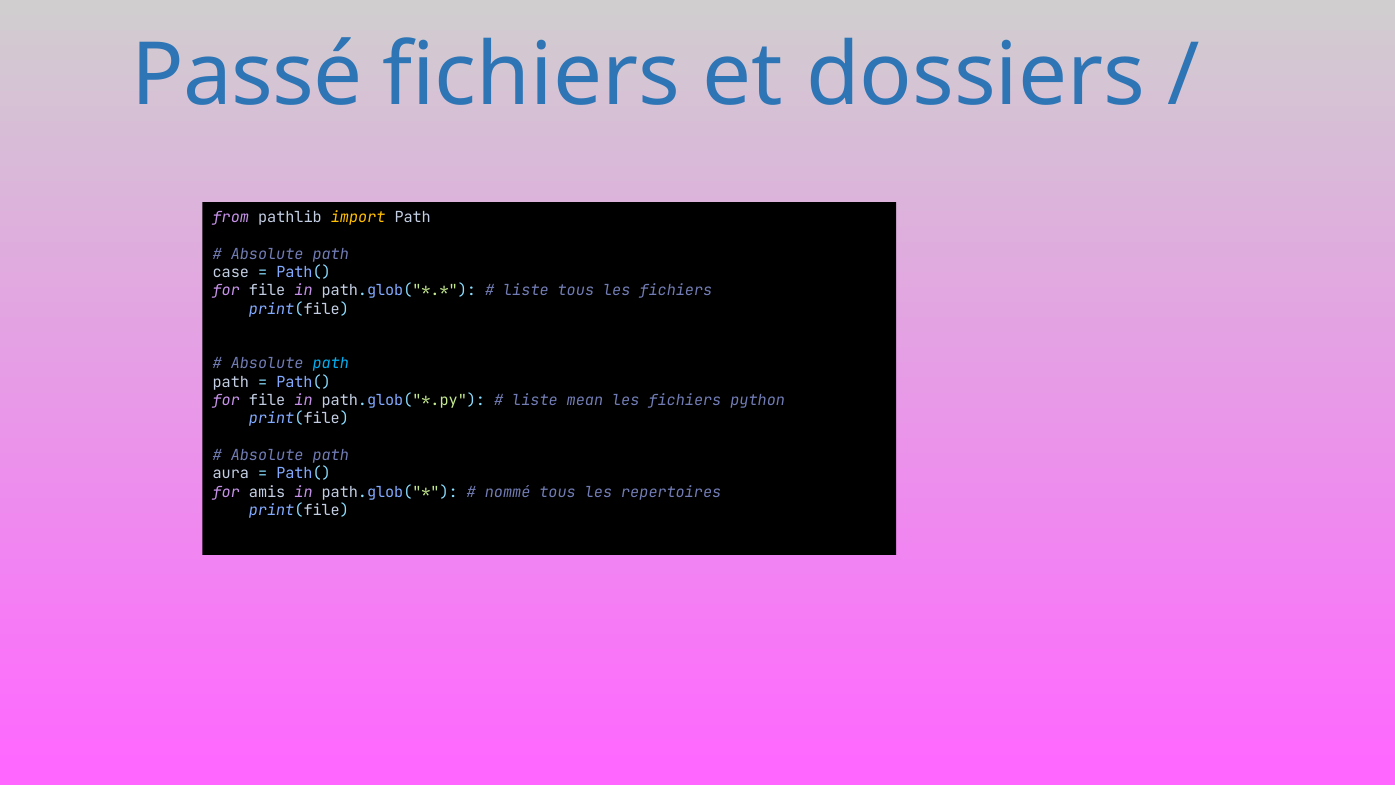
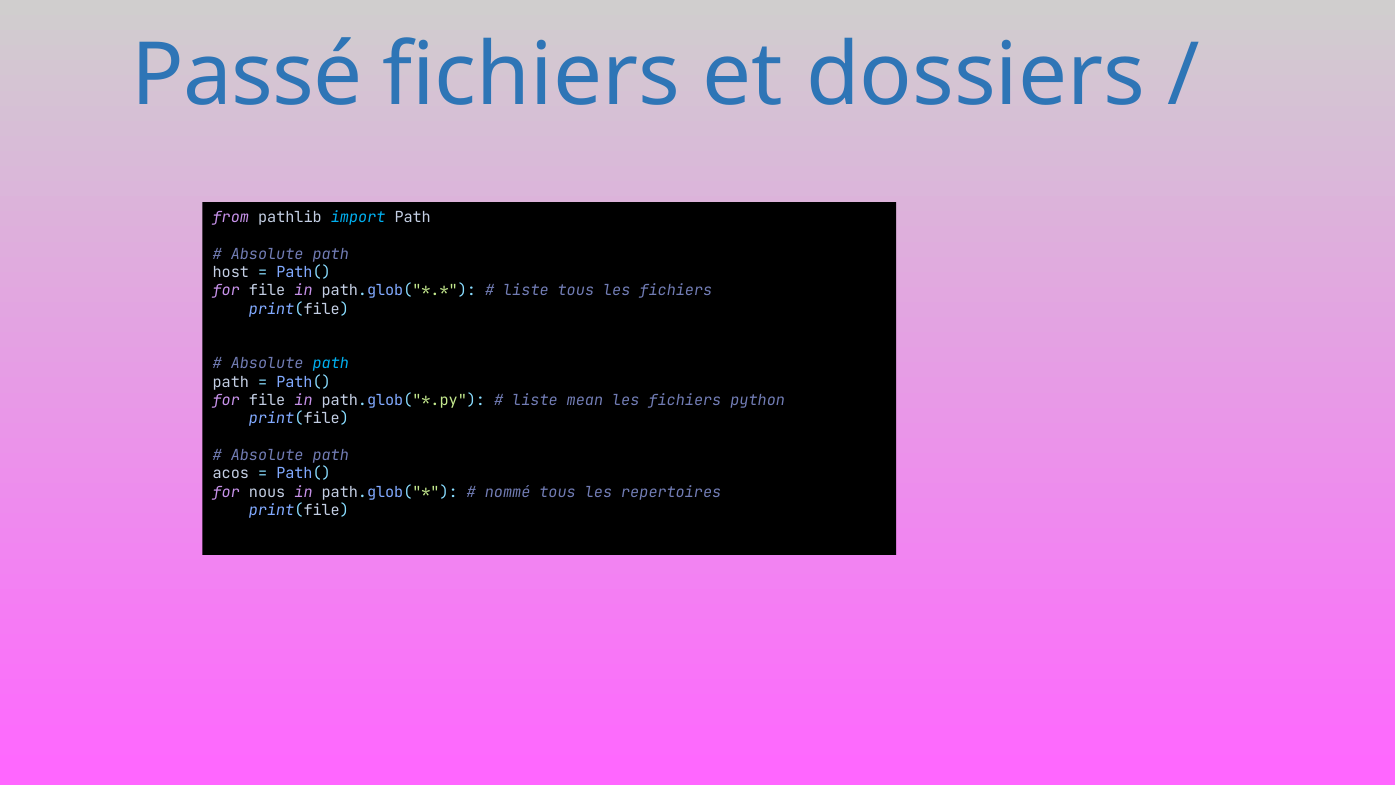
import colour: yellow -> light blue (358, 217)
case: case -> host (231, 272)
aura: aura -> acos (231, 474)
amis: amis -> nous (267, 492)
